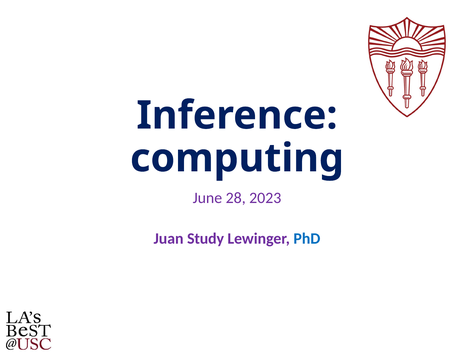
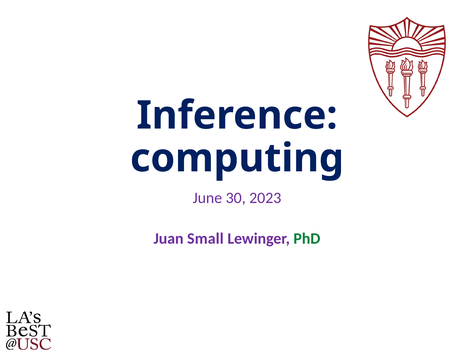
28: 28 -> 30 (236, 198)
Study: Study -> Small (205, 238)
PhD colour: blue -> green (307, 238)
